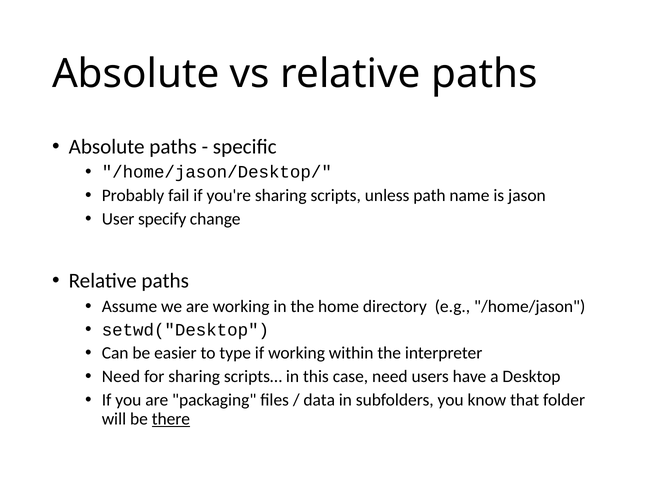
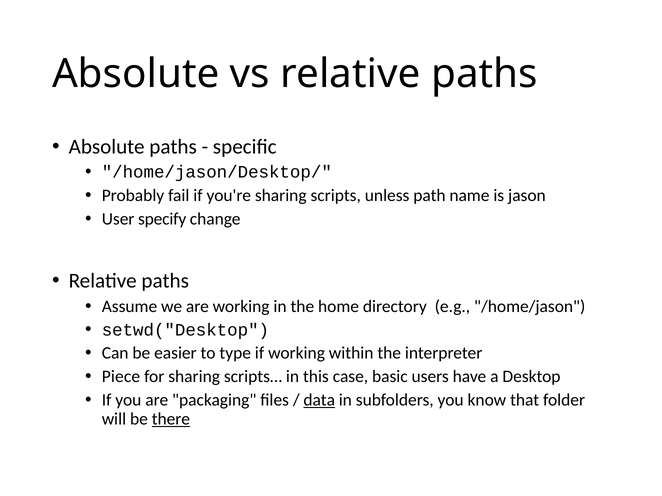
Need: Need -> Piece (121, 377)
case need: need -> basic (390, 377)
data underline: none -> present (319, 400)
